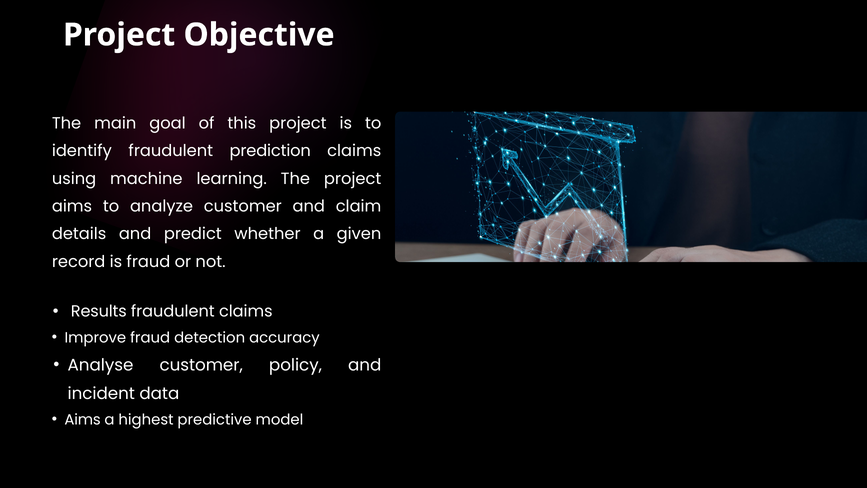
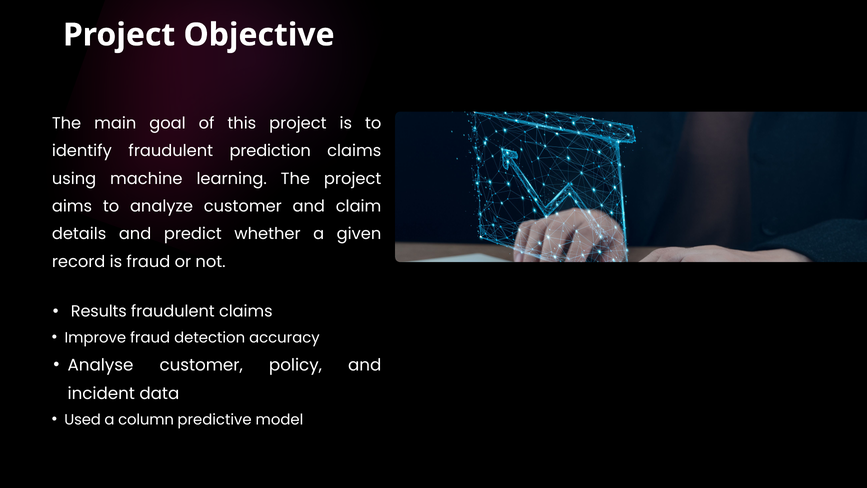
Aims: Aims -> Used (83, 420)
highest: highest -> column (146, 420)
